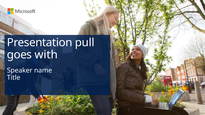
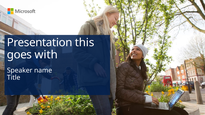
pull: pull -> this (85, 43)
